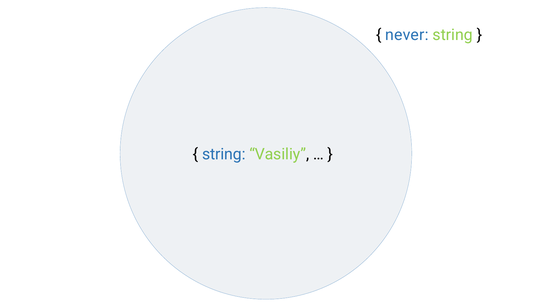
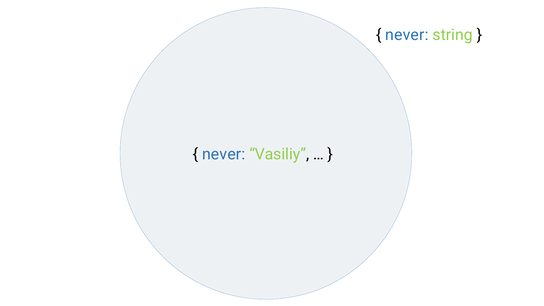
string: string -> never (224, 154)
